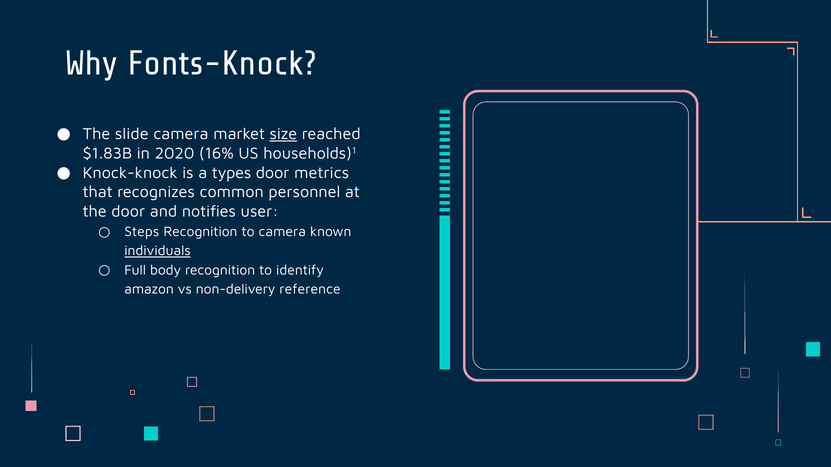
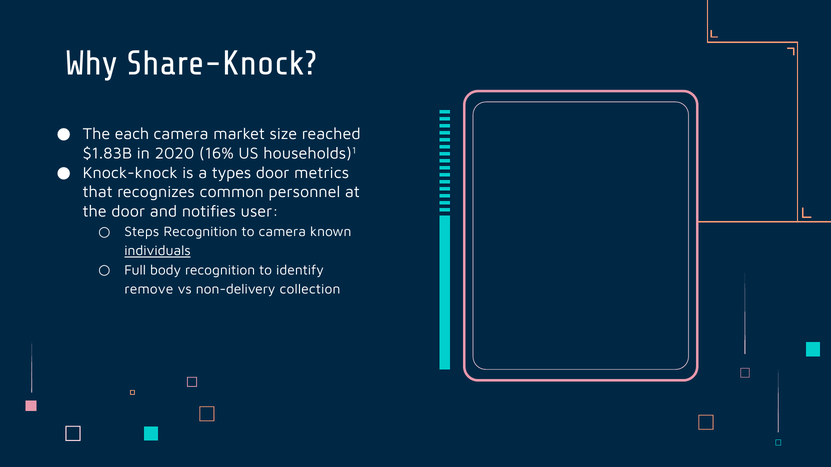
Fonts-Knock: Fonts-Knock -> Share-Knock (222, 63)
slide: slide -> each (132, 134)
size underline: present -> none (283, 134)
amazon: amazon -> remove (149, 289)
reference: reference -> collection (310, 289)
